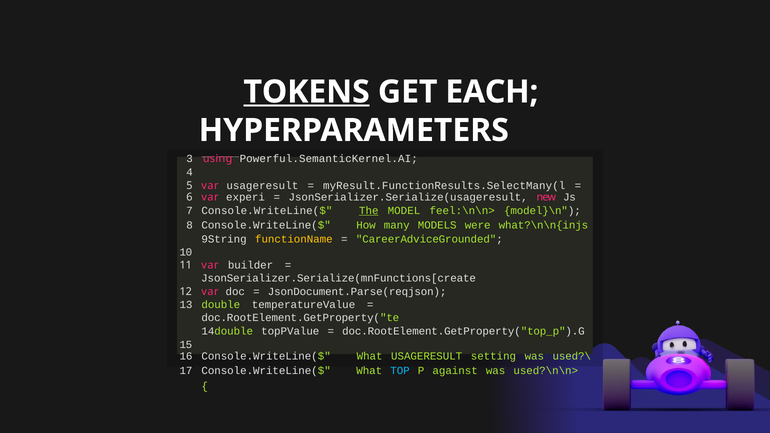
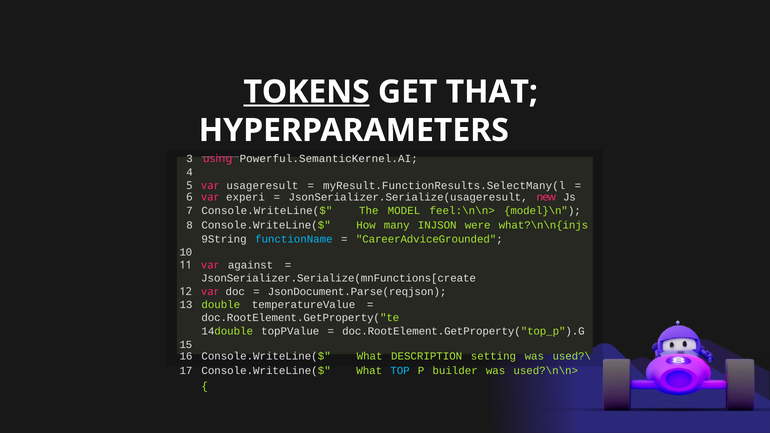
EACH: EACH -> THAT (492, 92)
The underline: present -> none (369, 211)
MODELS: MODELS -> INJSON (437, 225)
functionName colour: yellow -> light blue (294, 239)
builder: builder -> against (251, 265)
What USAGERESULT: USAGERESULT -> DESCRIPTION (427, 356)
against: against -> builder (455, 371)
